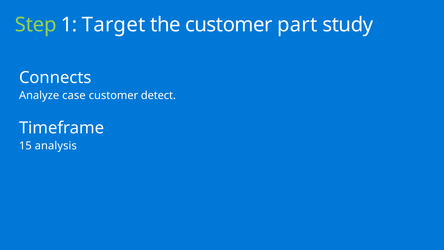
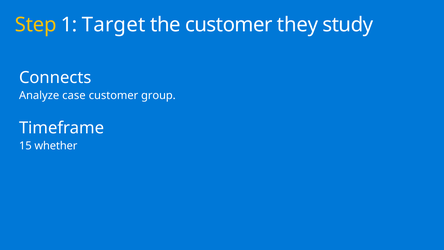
Step colour: light green -> yellow (36, 25)
part: part -> they (298, 25)
detect: detect -> group (158, 95)
analysis: analysis -> whether (56, 146)
